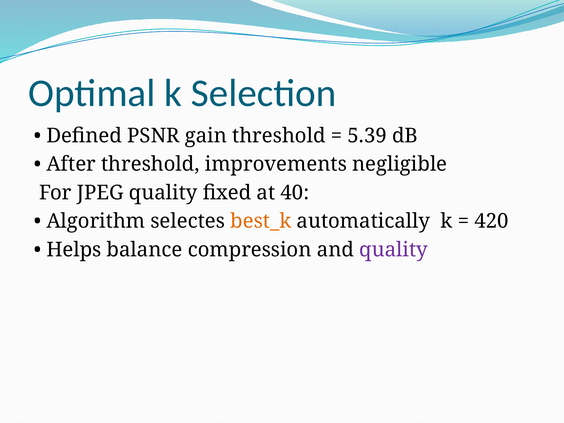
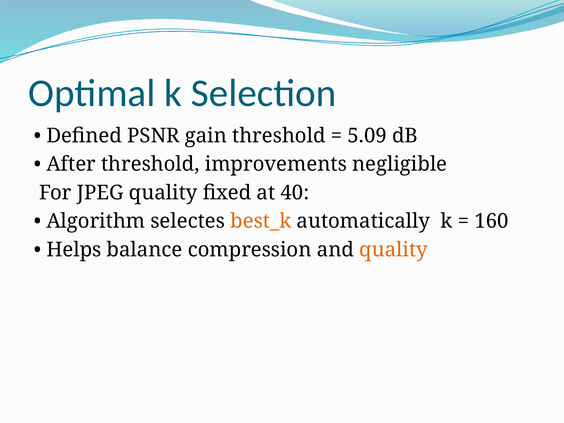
5.39: 5.39 -> 5.09 (367, 136)
420: 420 -> 160 (492, 221)
quality colour: purple -> orange (394, 250)
